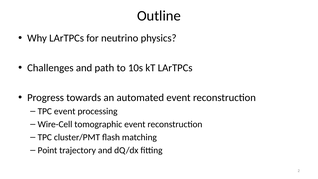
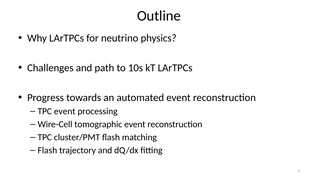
Point: Point -> Flash (47, 150)
